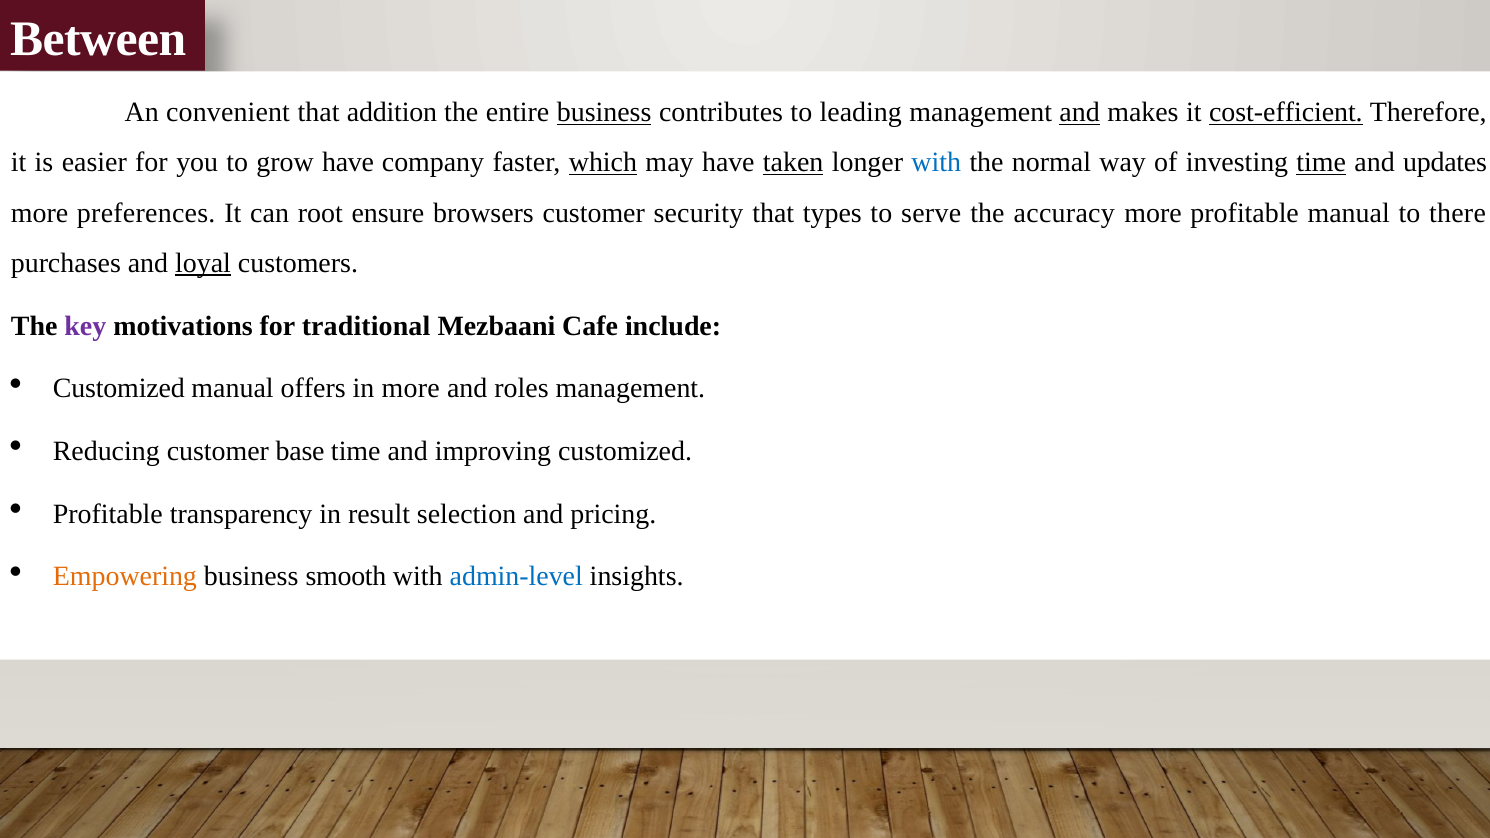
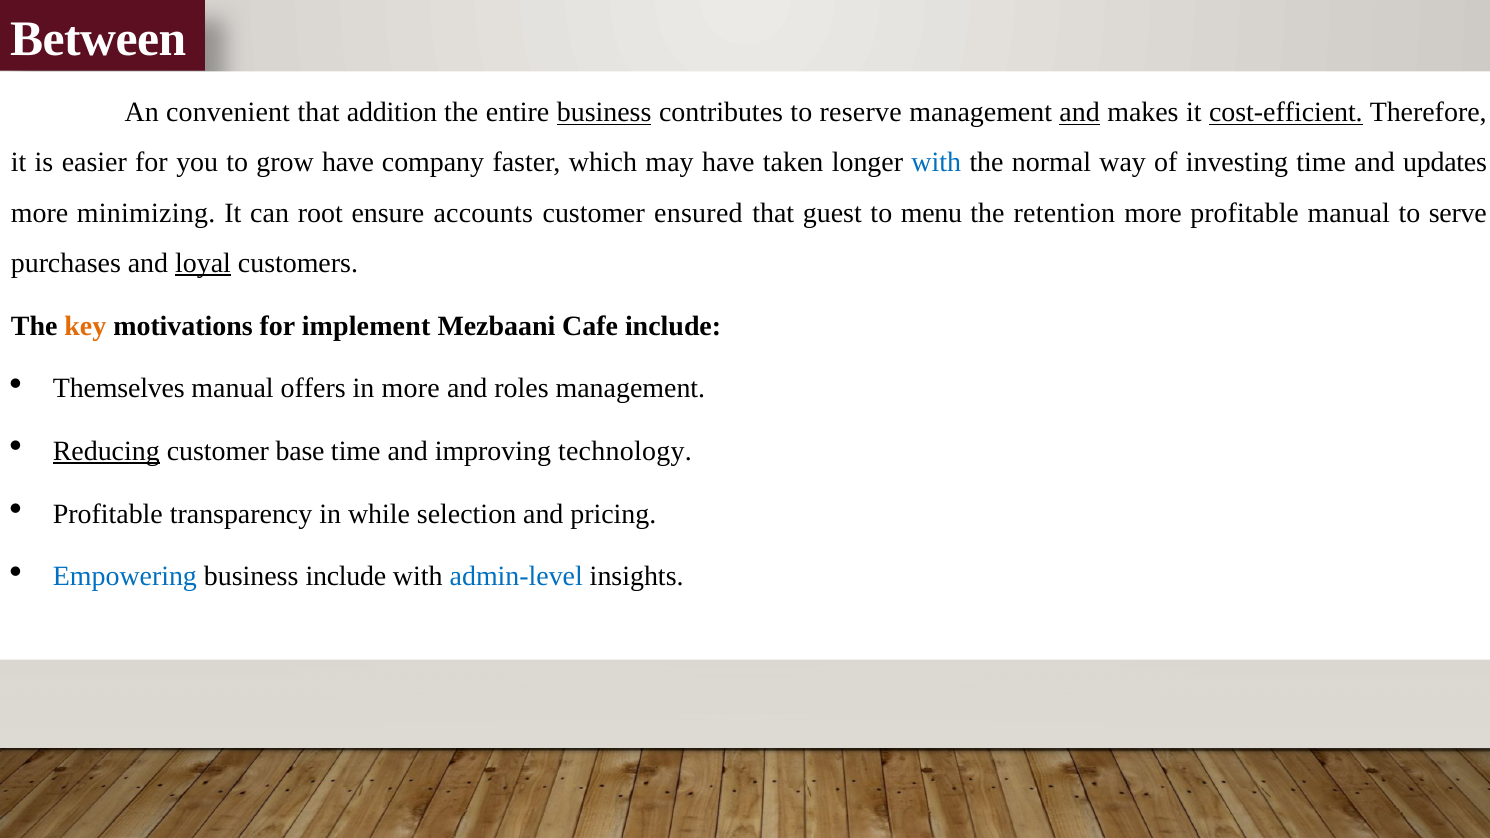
leading: leading -> reserve (861, 112)
which underline: present -> none (603, 163)
taken underline: present -> none (793, 163)
time underline: present -> none (1321, 163)
preferences: preferences -> minimizing (146, 213)
browsers: browsers -> accounts (483, 213)
security: security -> ensured (698, 213)
types: types -> guest (832, 213)
serve: serve -> menu (931, 213)
accuracy: accuracy -> retention (1064, 213)
there: there -> serve (1458, 213)
key colour: purple -> orange (85, 326)
traditional: traditional -> implement (366, 326)
Customized: Customized -> Themselves (119, 389)
Reducing underline: none -> present (106, 451)
improving customized: customized -> technology (625, 451)
result: result -> while (379, 514)
Empowering colour: orange -> blue (125, 577)
business smooth: smooth -> include (346, 577)
